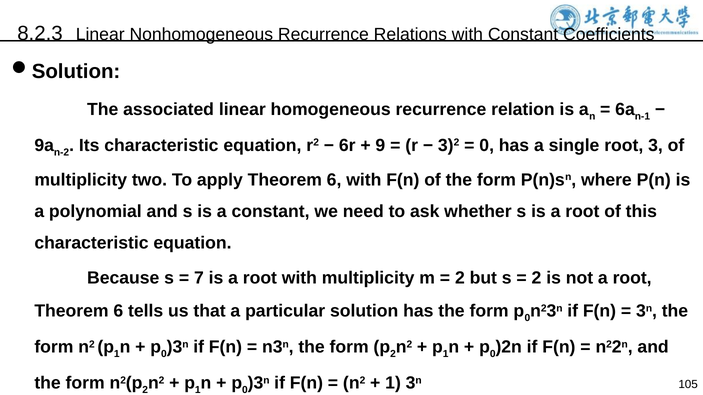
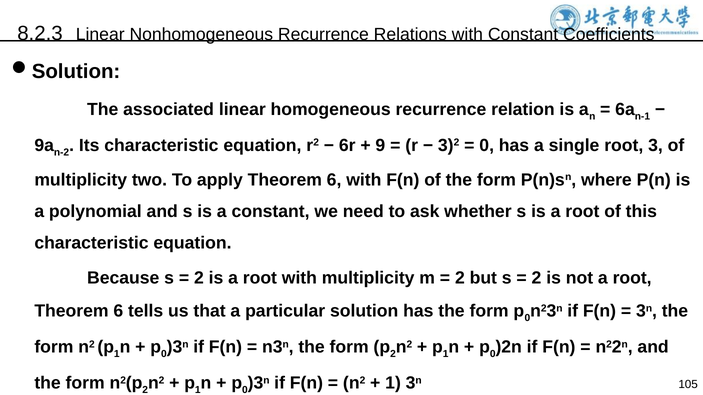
7: 7 -> 2 (199, 278)
